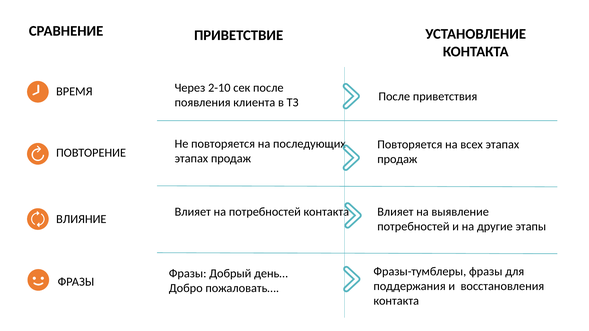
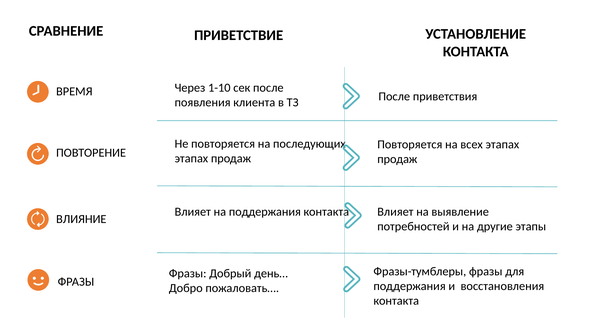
2-10: 2-10 -> 1-10 (219, 88)
на потребностей: потребностей -> поддержания (265, 212)
